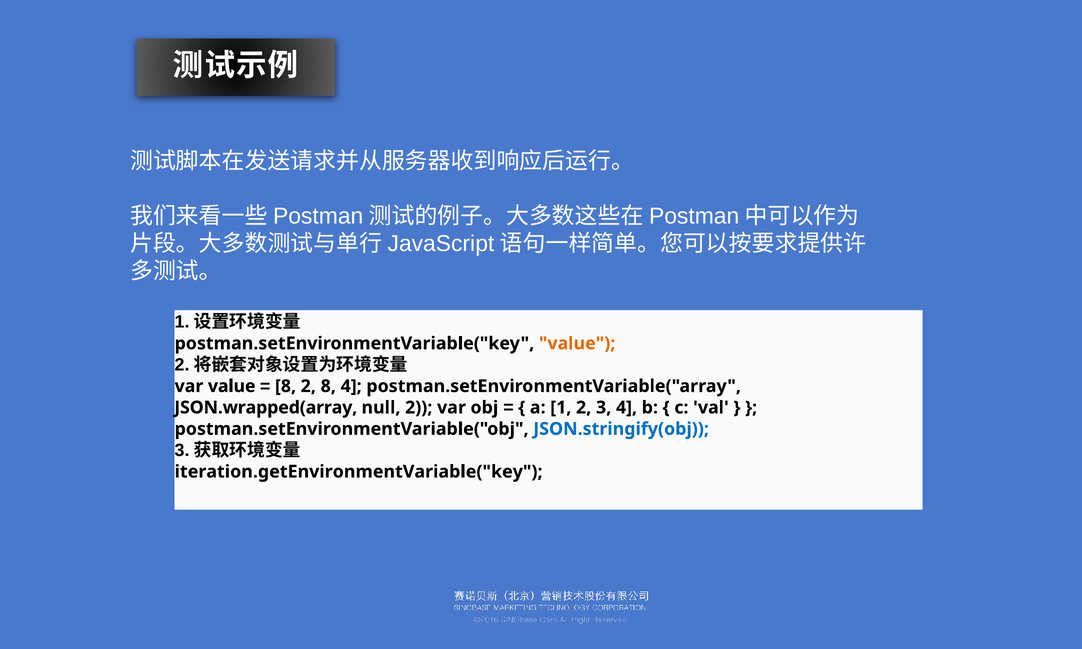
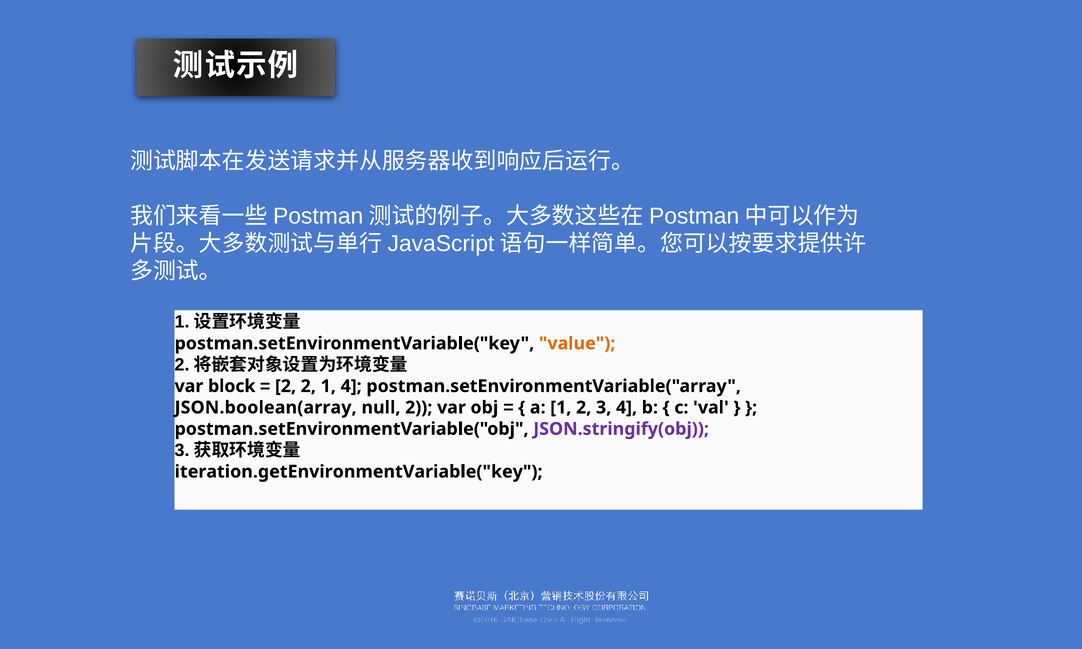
var value: value -> block (232, 386)
8: 8 -> 2 (286, 386)
2 8: 8 -> 1 (328, 386)
JSON.wrapped(array: JSON.wrapped(array -> JSON.boolean(array (266, 408)
JSON.stringify(obj colour: blue -> purple (621, 429)
